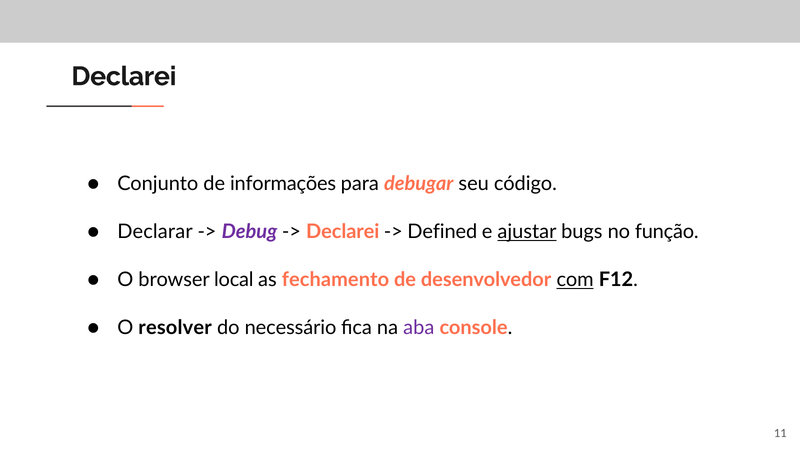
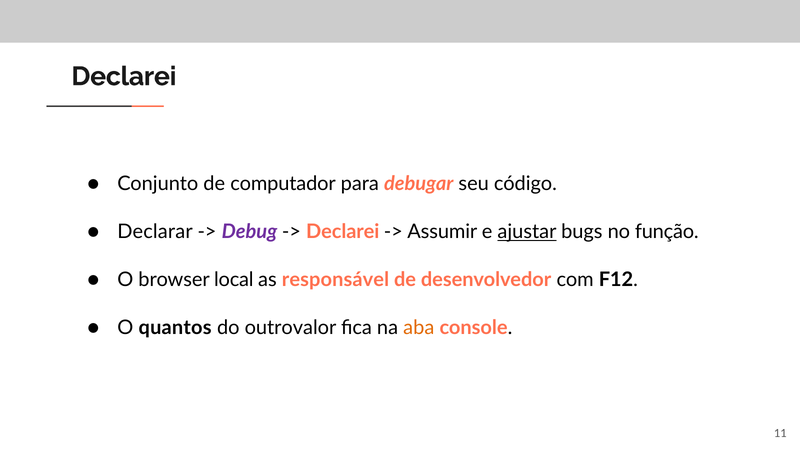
informações: informações -> computador (283, 184)
Defined: Defined -> Assumir (442, 232)
fechamento: fechamento -> responsável (335, 280)
com underline: present -> none (575, 280)
resolver: resolver -> quantos (175, 328)
necessário: necessário -> outrovalor (290, 328)
aba colour: purple -> orange (419, 328)
